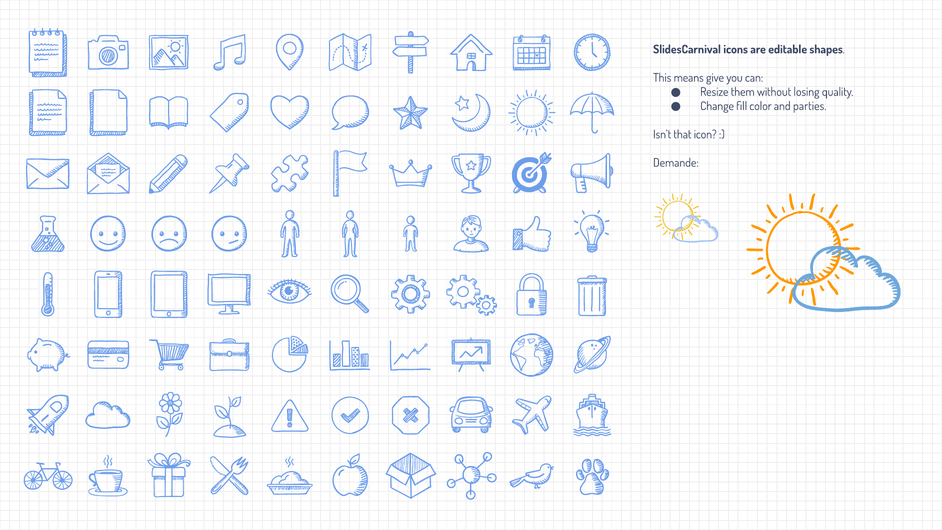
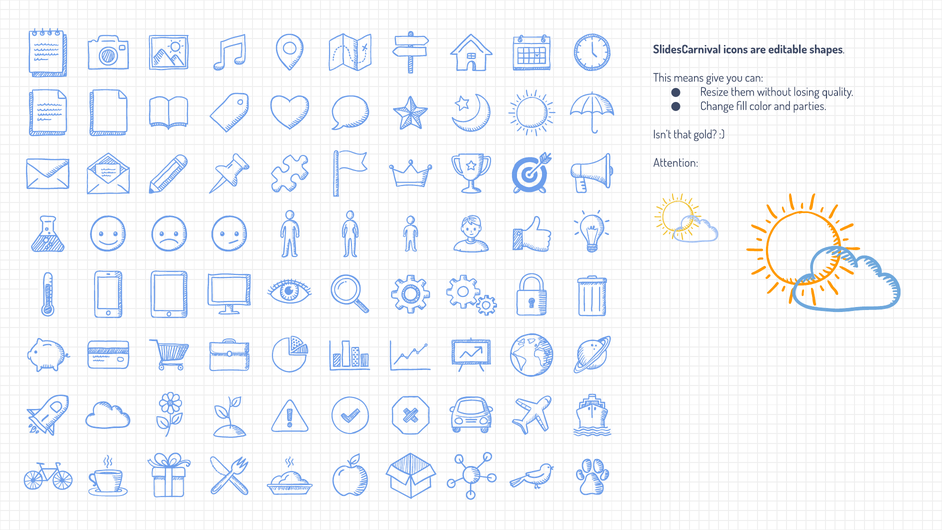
icon: icon -> gold (705, 134)
Demande: Demande -> Attention (676, 163)
